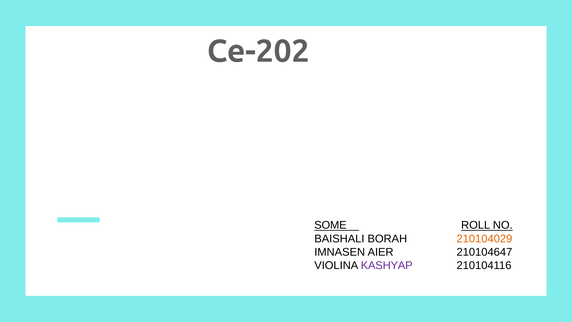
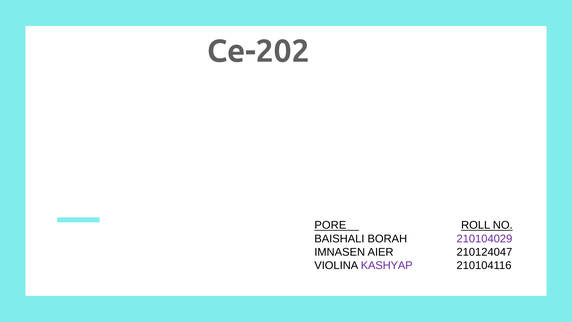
SOME: SOME -> PORE (330, 225)
210104029 colour: orange -> purple (484, 238)
210104647: 210104647 -> 210124047 (484, 252)
